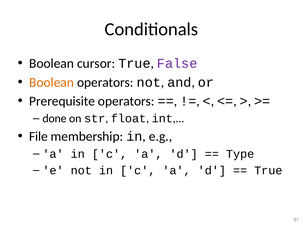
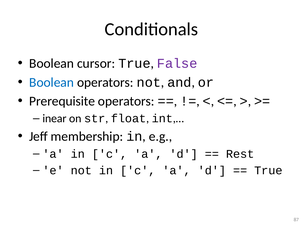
Boolean colour: orange -> blue (52, 82)
done: done -> inear (54, 119)
File: File -> Jeff (38, 137)
Type: Type -> Rest (240, 154)
